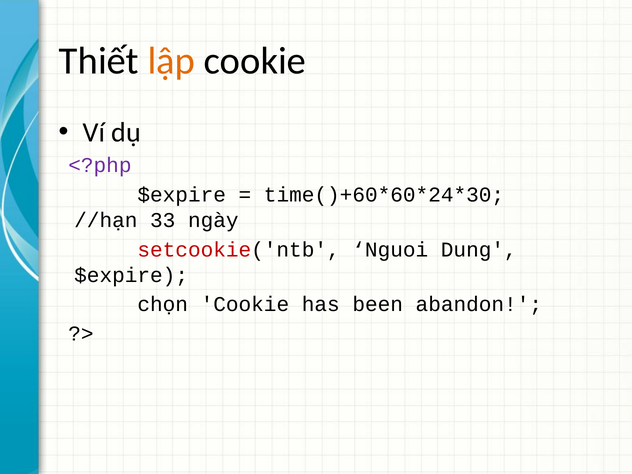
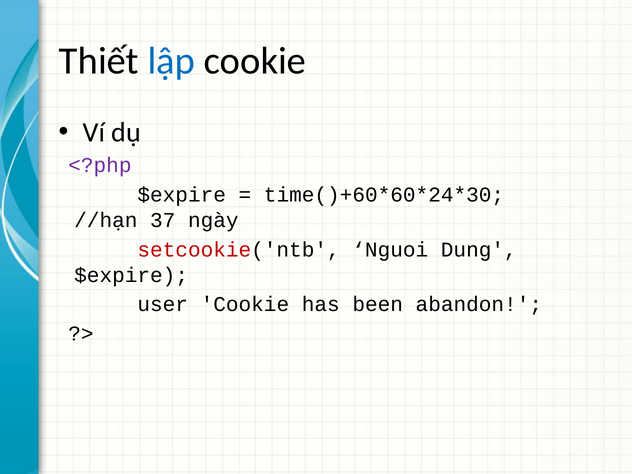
lập colour: orange -> blue (171, 61)
33: 33 -> 37 (163, 220)
chọn: chọn -> user (163, 305)
